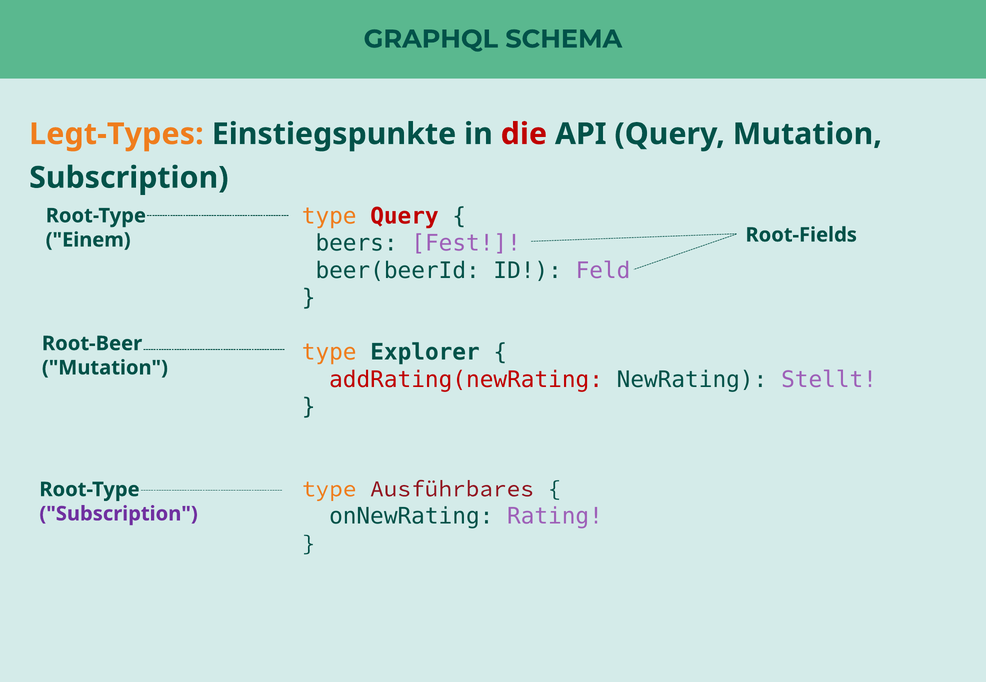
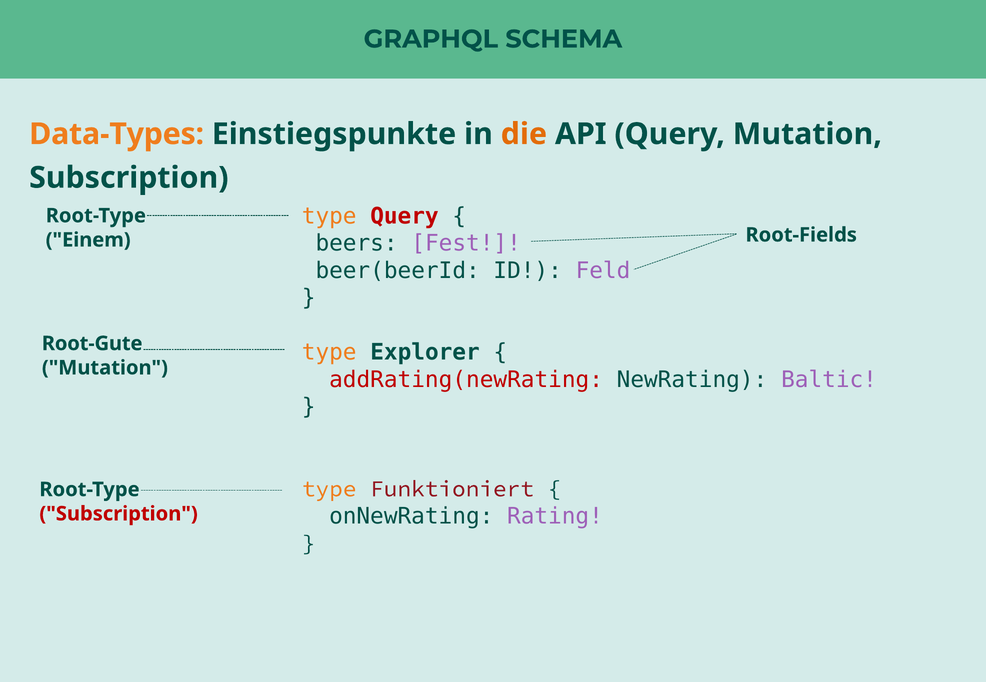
Legt-Types: Legt-Types -> Data-Types (117, 134)
die colour: red -> orange (524, 134)
Root-Beer: Root-Beer -> Root-Gute (92, 344)
Stellt: Stellt -> Baltic (829, 380)
Ausführbares: Ausführbares -> Funktioniert (452, 489)
Subscription colour: purple -> red (119, 514)
